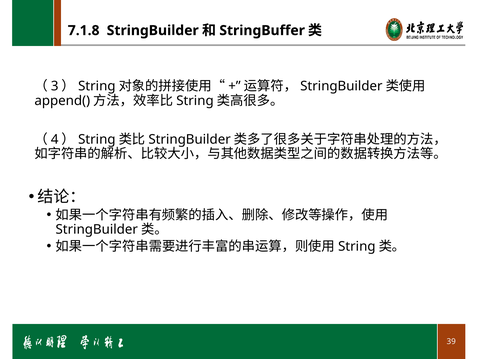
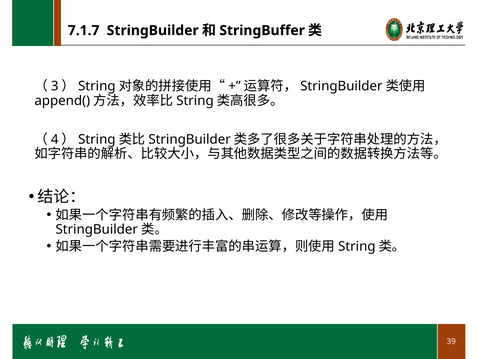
7.1.8: 7.1.8 -> 7.1.7 (84, 30)
